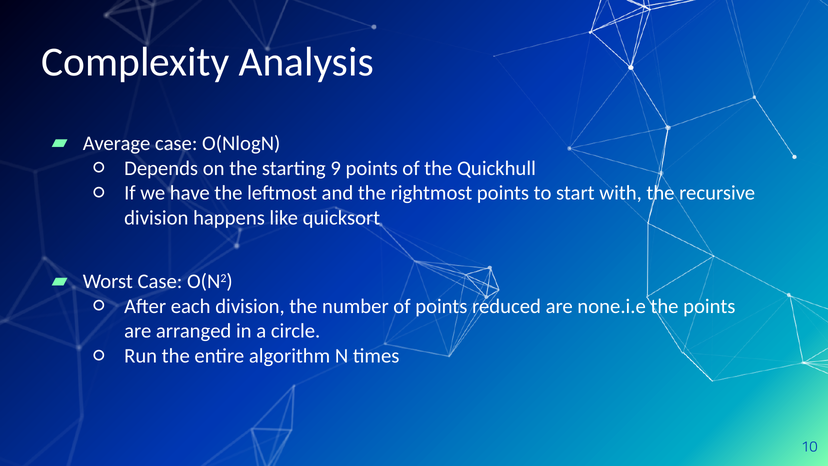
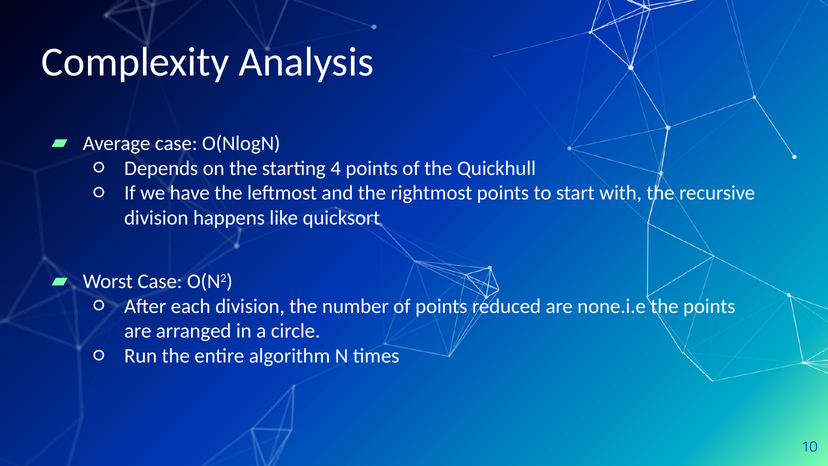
9: 9 -> 4 (336, 168)
